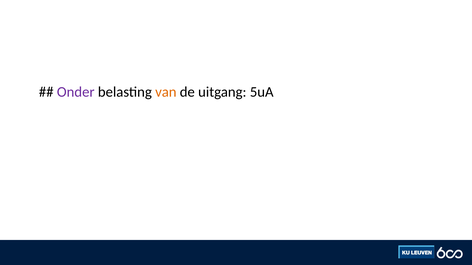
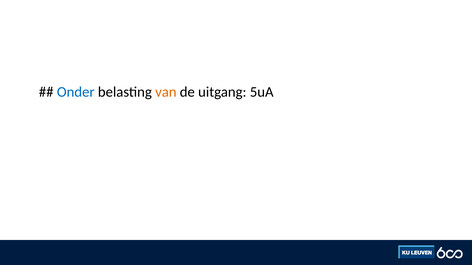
Onder colour: purple -> blue (76, 92)
